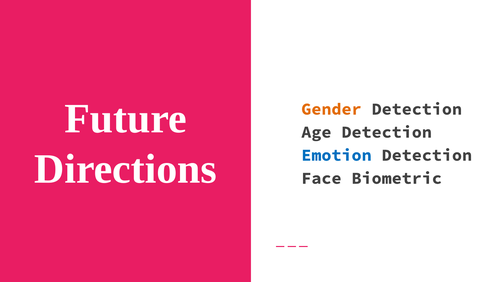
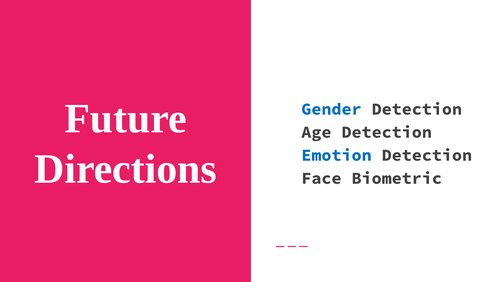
Gender colour: orange -> blue (331, 109)
